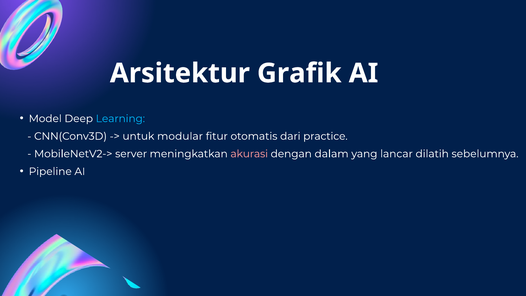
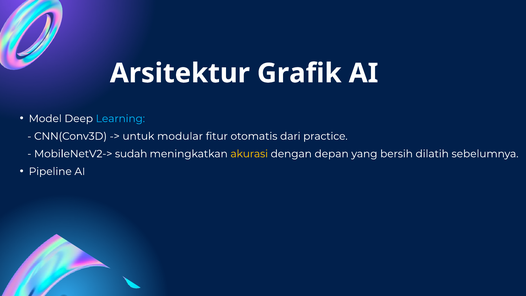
server: server -> sudah (131, 154)
akurasi colour: pink -> yellow (249, 154)
dalam: dalam -> depan (332, 154)
lancar: lancar -> bersih (396, 154)
